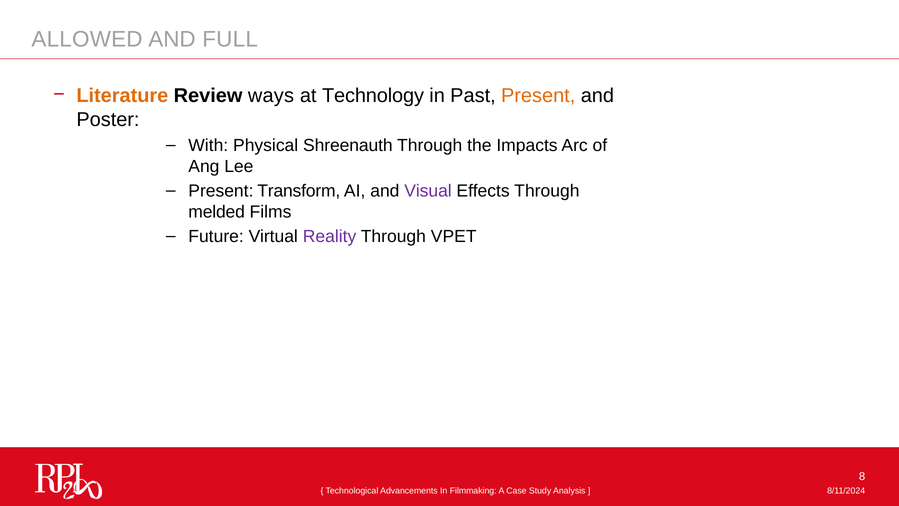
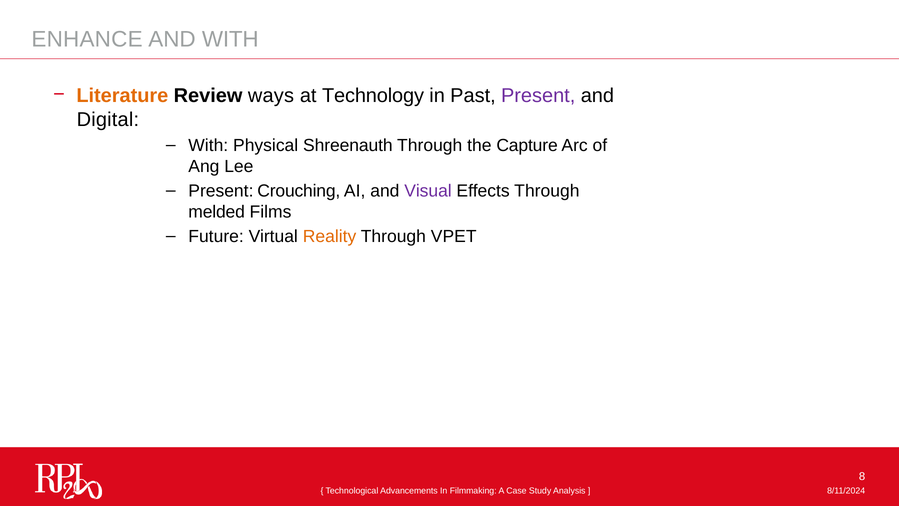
ALLOWED: ALLOWED -> ENHANCE (87, 39)
AND FULL: FULL -> WITH (230, 39)
Present colour: orange -> purple (538, 95)
Poster: Poster -> Digital (108, 119)
Impacts: Impacts -> Capture (527, 145)
Transform: Transform -> Crouching (299, 191)
Reality colour: purple -> orange (330, 236)
